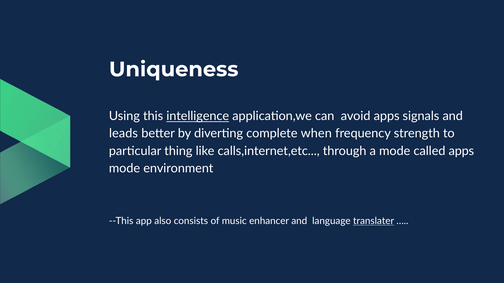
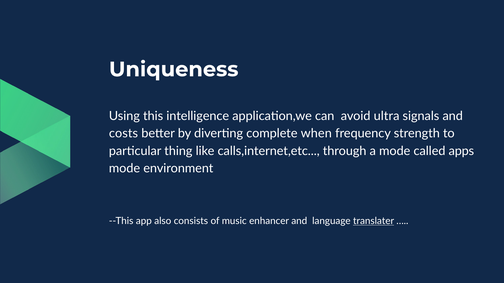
intelligence underline: present -> none (198, 116)
avoid apps: apps -> ultra (387, 116)
leads: leads -> costs (123, 134)
